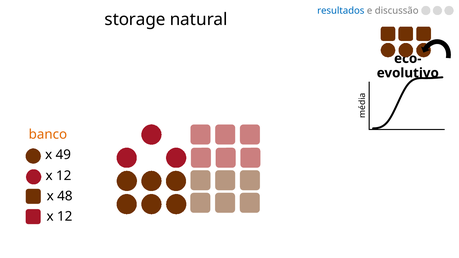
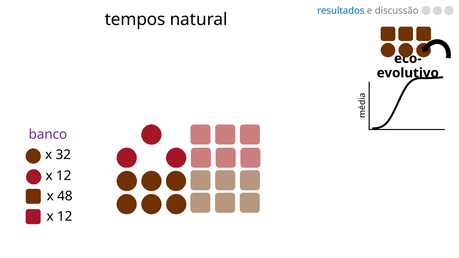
storage: storage -> tempos (135, 20)
banco colour: orange -> purple (48, 135)
49: 49 -> 32 (63, 155)
